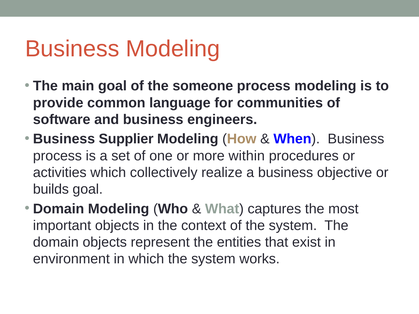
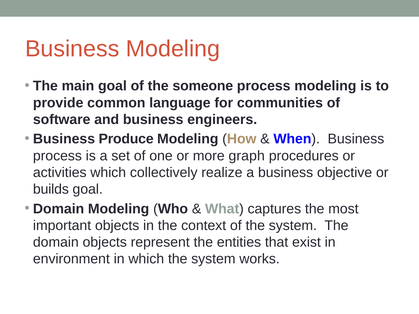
Supplier: Supplier -> Produce (126, 139)
within: within -> graph (247, 156)
